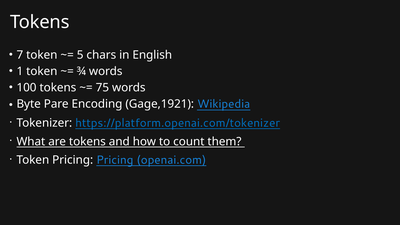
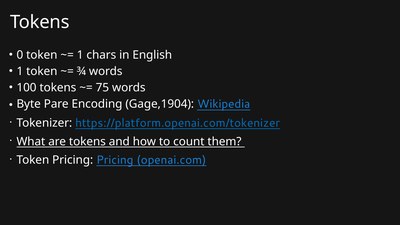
7: 7 -> 0 (20, 55)
5: 5 -> 1 (80, 55)
Gage,1921: Gage,1921 -> Gage,1904 (160, 104)
